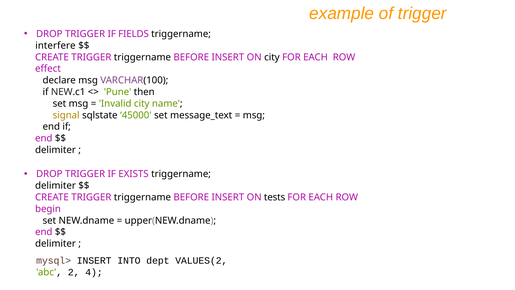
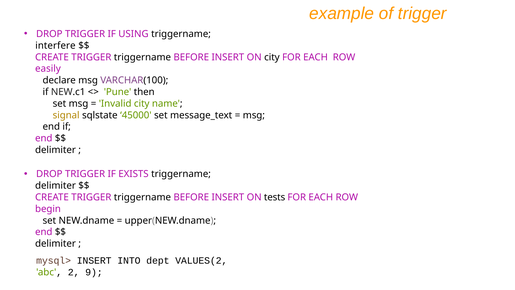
FIELDS: FIELDS -> USING (133, 34)
effect: effect -> easily (48, 69)
4: 4 -> 9 (94, 272)
